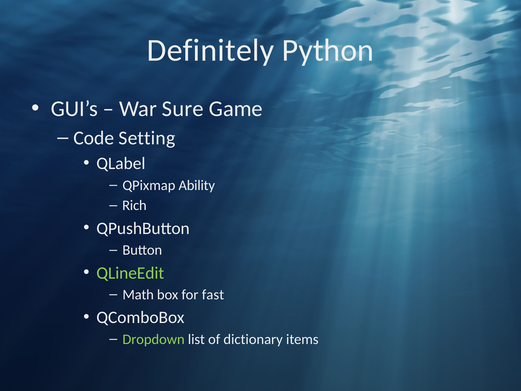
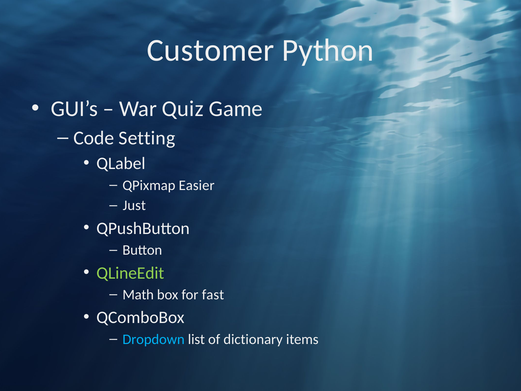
Definitely: Definitely -> Customer (211, 50)
Sure: Sure -> Quiz (183, 109)
Ability: Ability -> Easier (197, 185)
Rich: Rich -> Just (134, 205)
Dropdown colour: light green -> light blue (154, 339)
